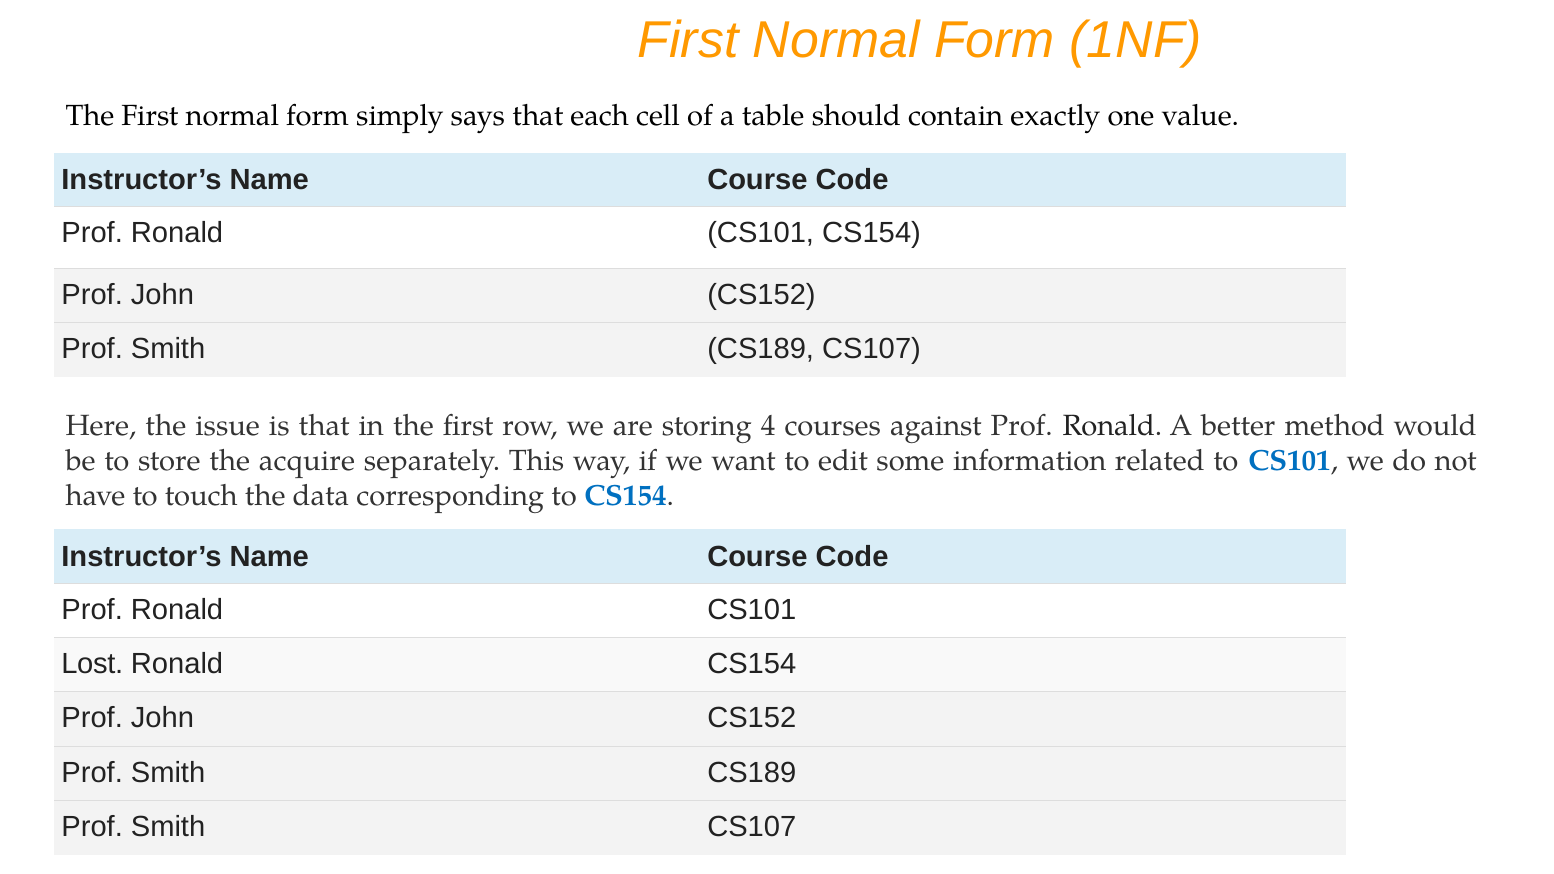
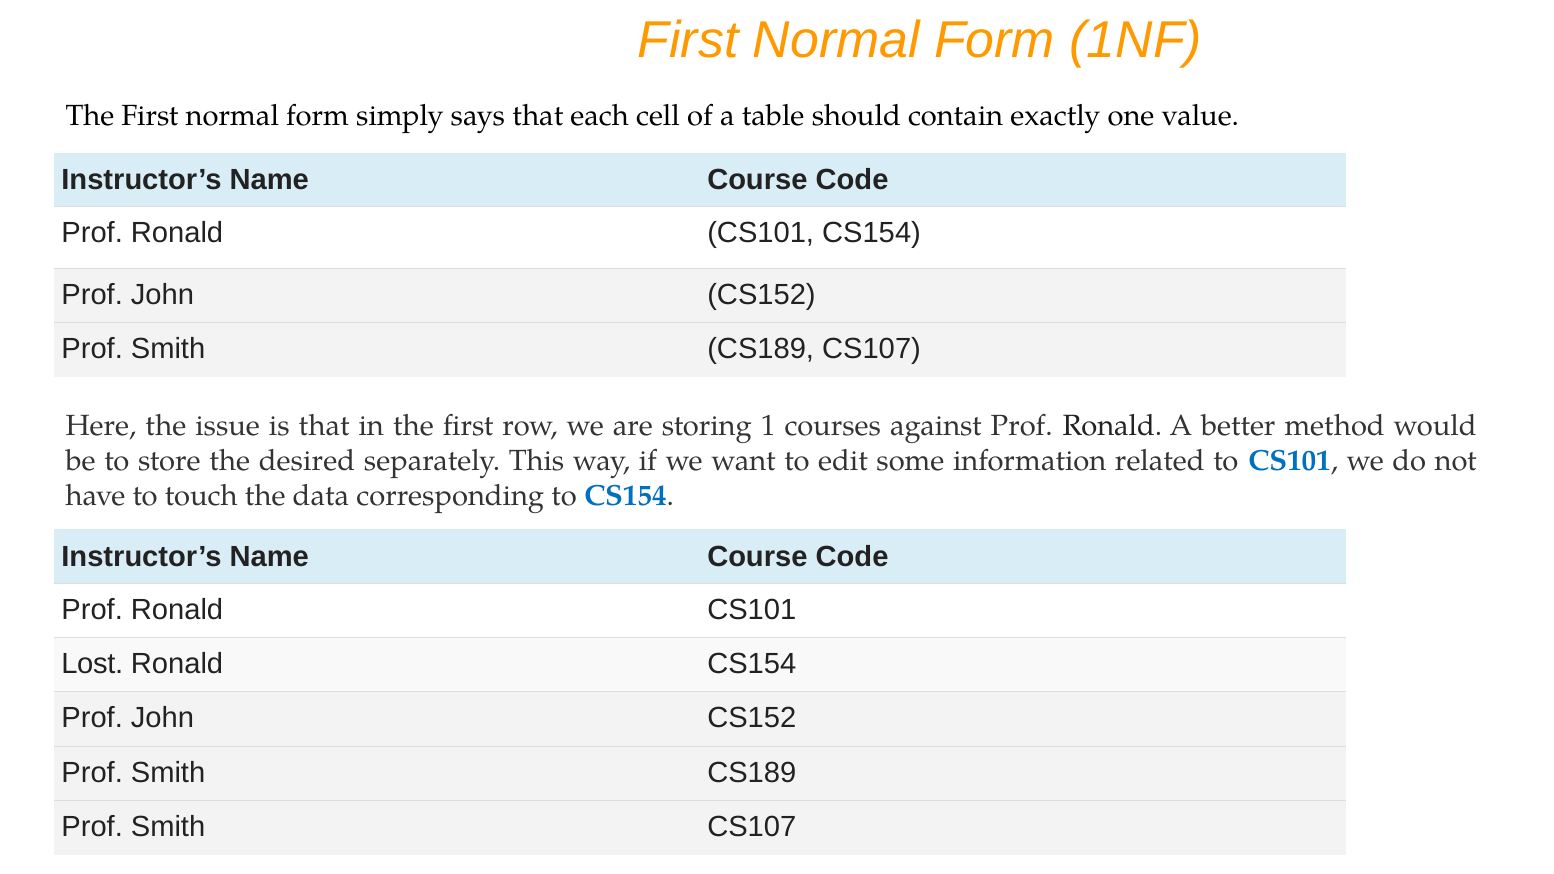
4: 4 -> 1 (768, 426)
acquire: acquire -> desired (307, 461)
